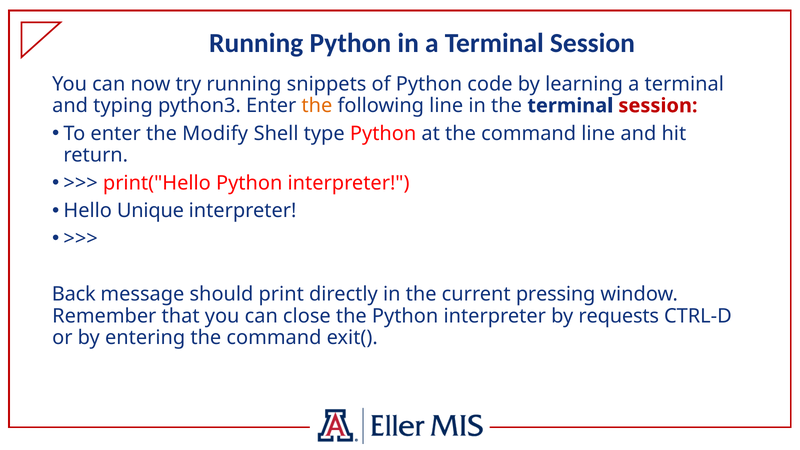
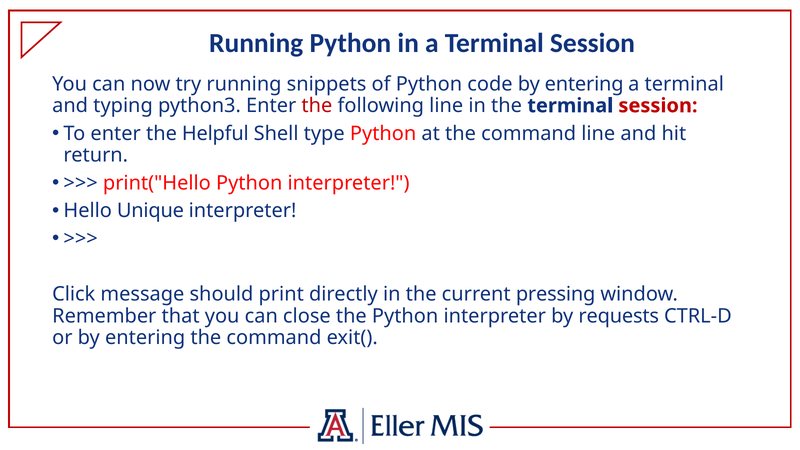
code by learning: learning -> entering (584, 84)
the colour: orange -> red (317, 106)
Modify: Modify -> Helpful (215, 134)
Back: Back -> Click (74, 294)
